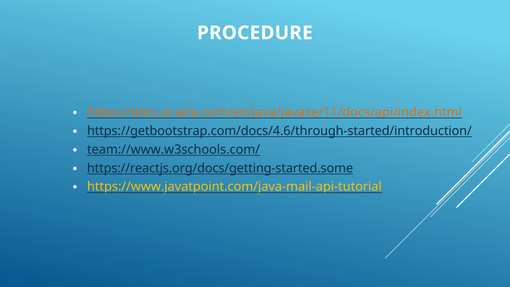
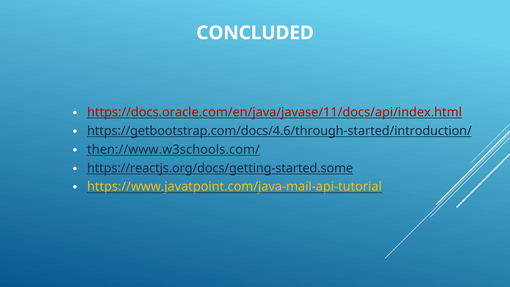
PROCEDURE: PROCEDURE -> CONCLUDED (255, 33)
https://docs.oracle.com/en/java/javase/11/docs/api/index.html colour: orange -> red (274, 112)
team://www.w3schools.com/: team://www.w3schools.com/ -> then://www.w3schools.com/ (173, 149)
